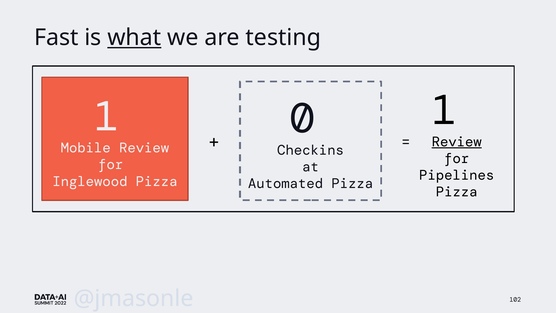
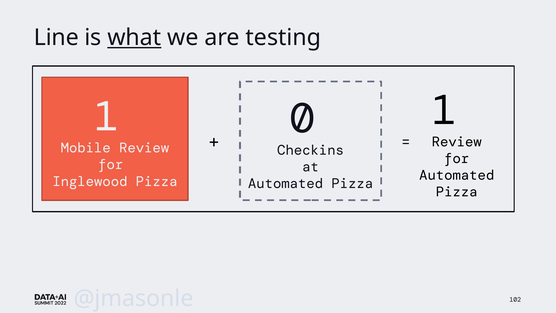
Fast: Fast -> Line (56, 38)
Review underline: present -> none (457, 142)
Pipelines: Pipelines -> Automated (457, 175)
